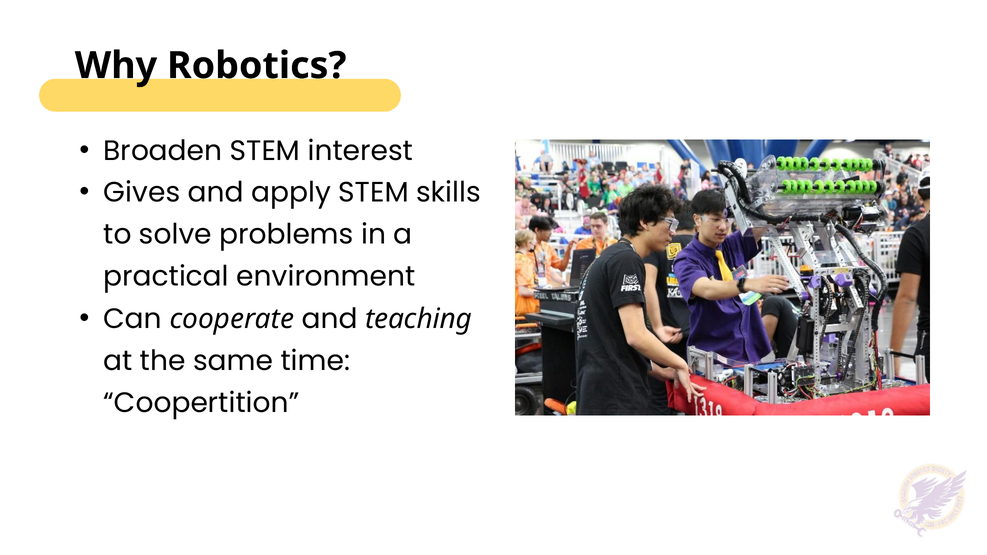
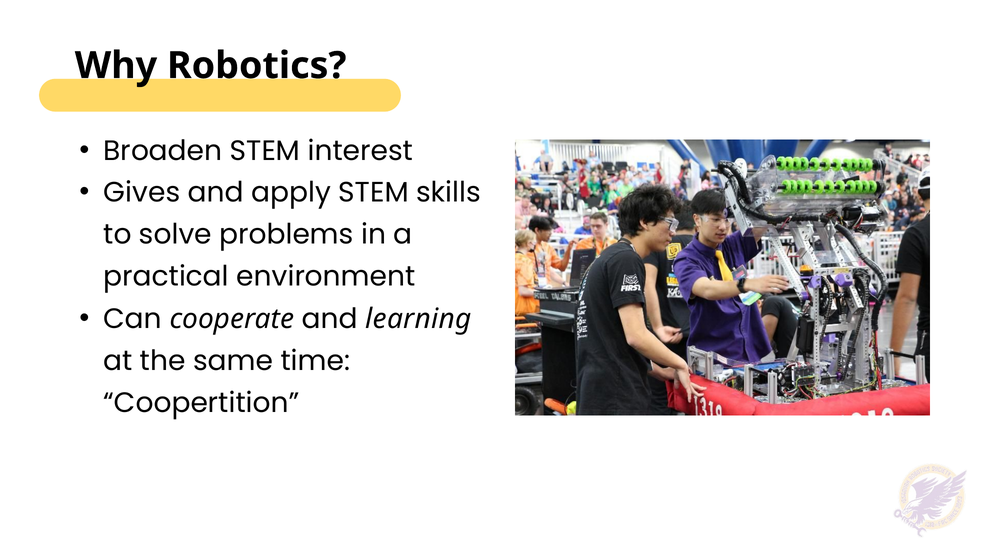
teaching: teaching -> learning (418, 319)
